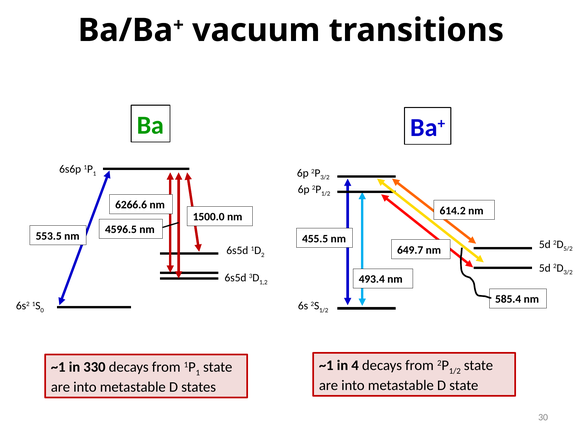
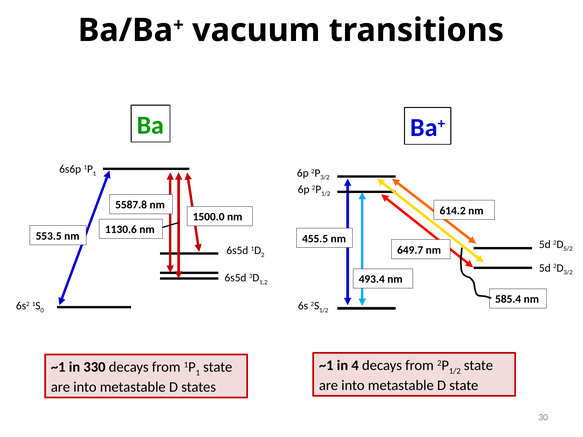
6266.6: 6266.6 -> 5587.8 (131, 205)
4596.5: 4596.5 -> 1130.6 (121, 230)
